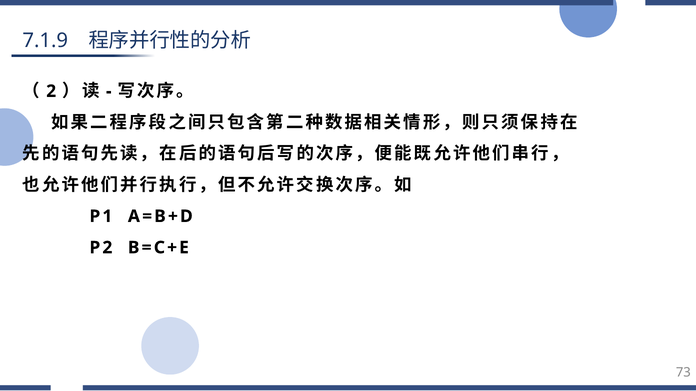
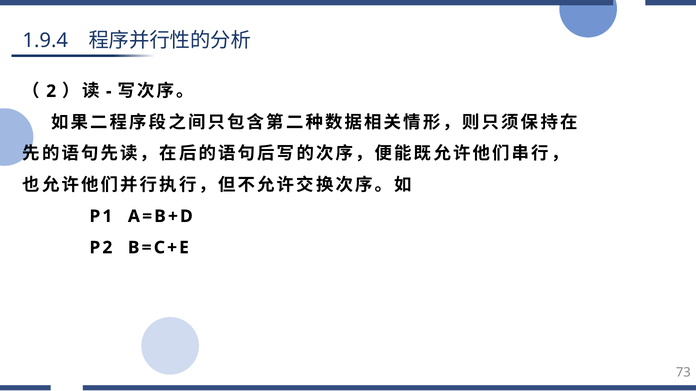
7.1.9: 7.1.9 -> 1.9.4 (45, 40)
